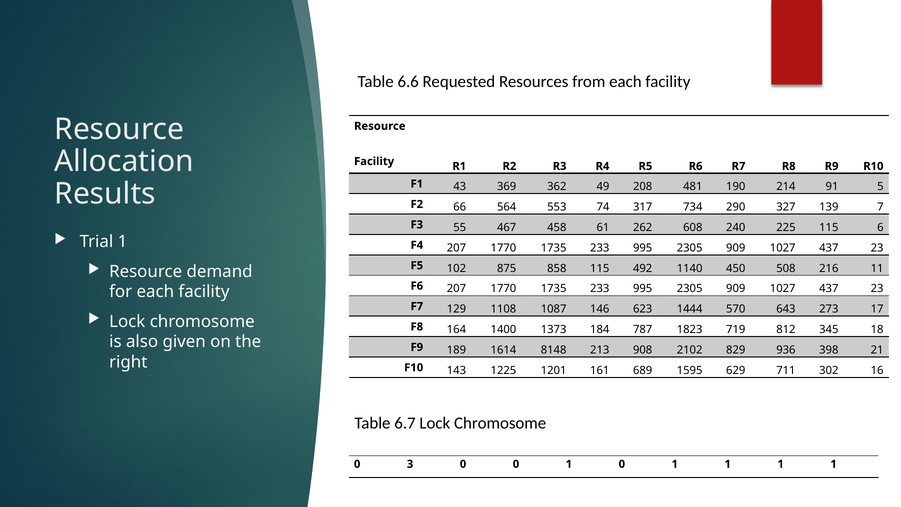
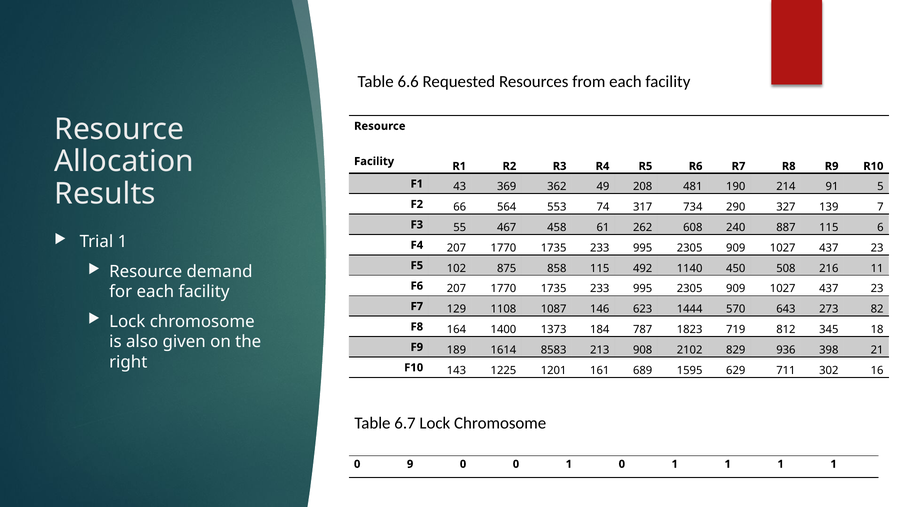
225: 225 -> 887 (786, 227)
17: 17 -> 82 (877, 309)
8148: 8148 -> 8583 (554, 350)
3: 3 -> 9 (410, 464)
